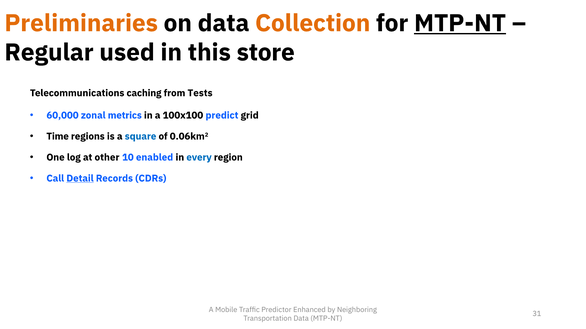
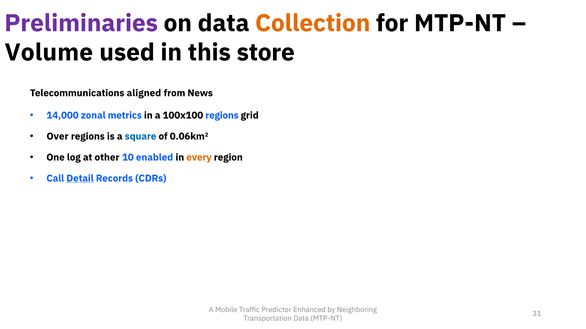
Preliminaries colour: orange -> purple (81, 23)
MTP-NT underline: present -> none (460, 23)
Regular: Regular -> Volume (49, 53)
caching: caching -> aligned (144, 93)
Tests: Tests -> News (200, 93)
60,000: 60,000 -> 14,000 (63, 116)
100x100 predict: predict -> regions (222, 116)
Time: Time -> Over (58, 137)
every colour: blue -> orange (199, 158)
